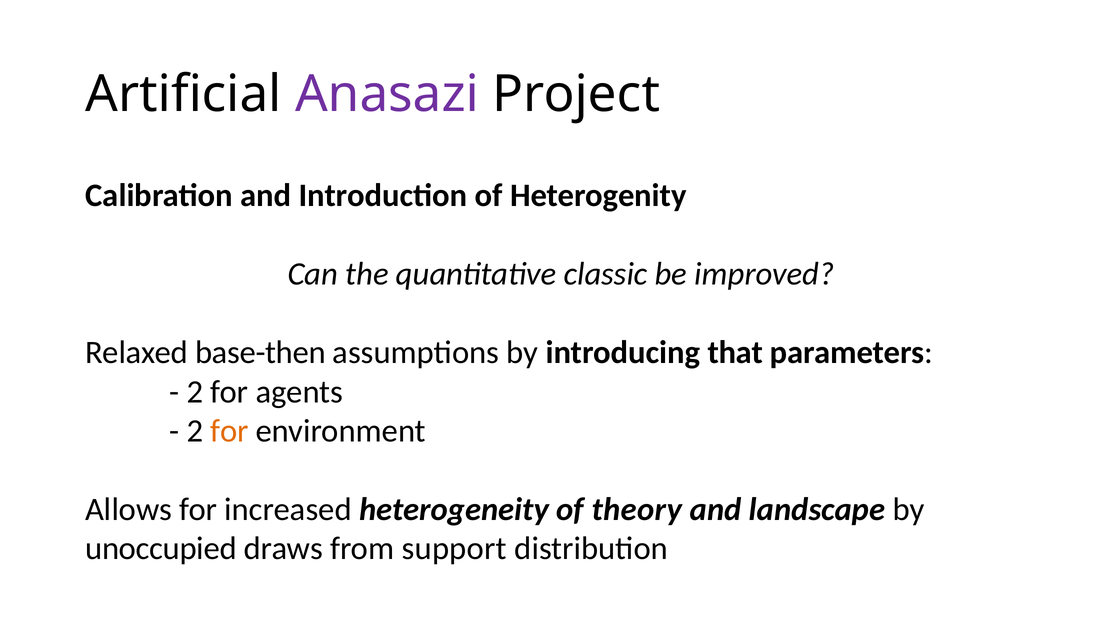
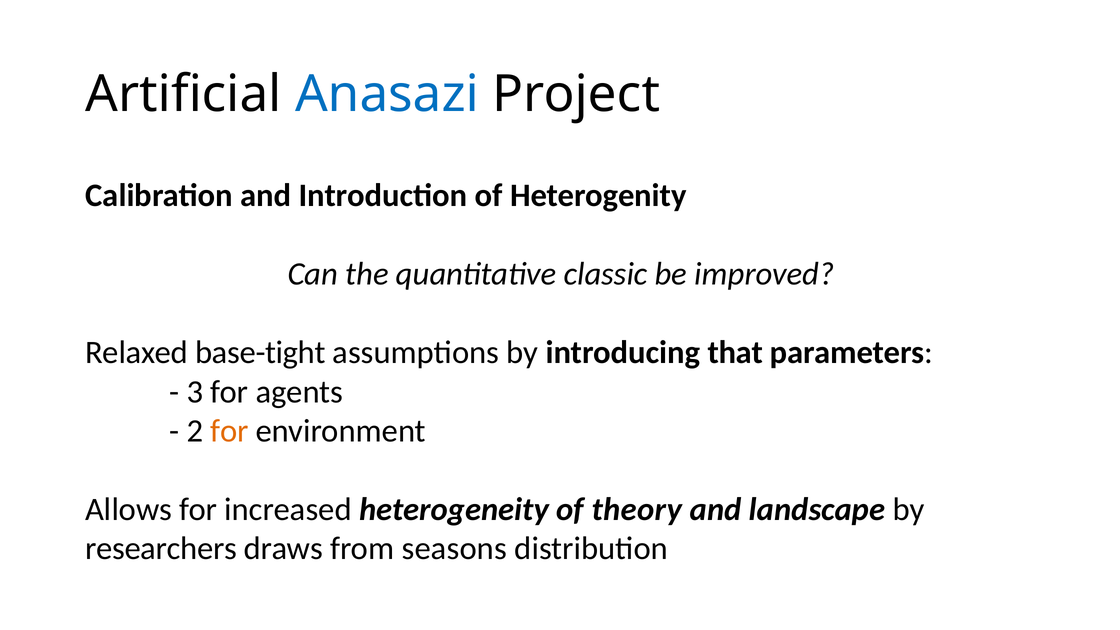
Anasazi colour: purple -> blue (387, 94)
base-then: base-then -> base-tight (260, 353)
2: 2 -> 3 (195, 392)
unoccupied: unoccupied -> researchers (161, 549)
support: support -> seasons (454, 549)
